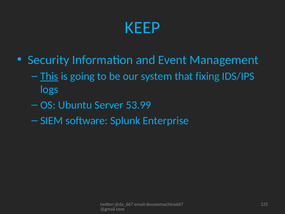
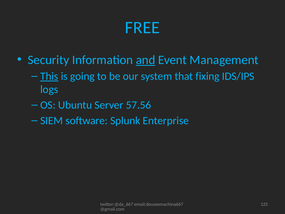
KEEP: KEEP -> FREE (142, 28)
and underline: none -> present (146, 60)
53.99: 53.99 -> 57.56 (138, 105)
